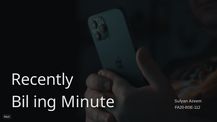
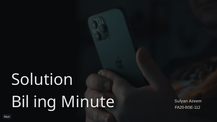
Recently: Recently -> Solution (42, 80)
